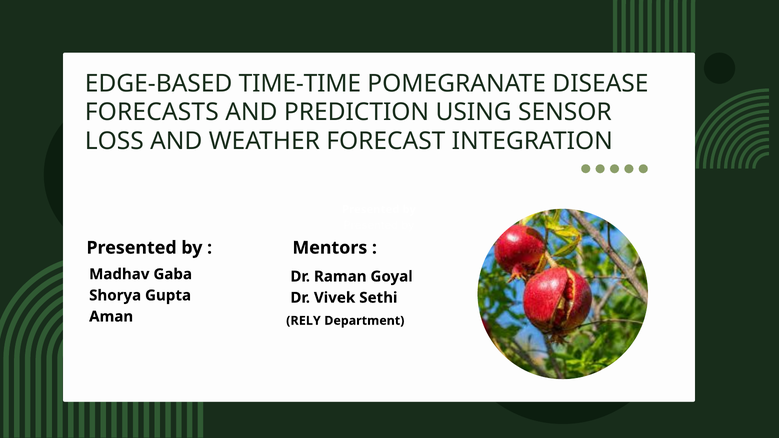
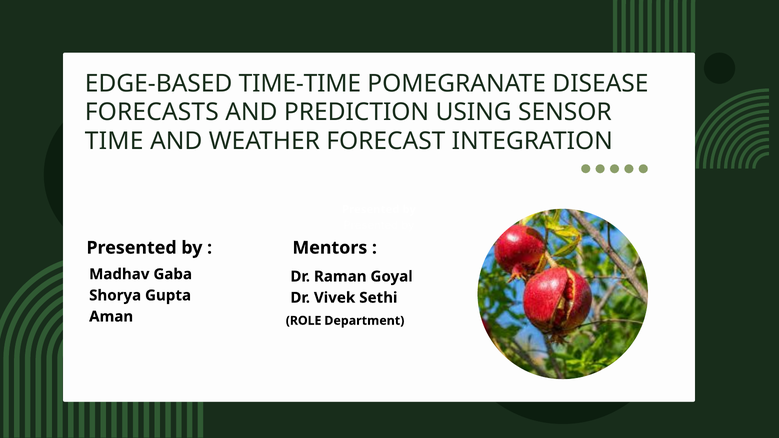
LOSS: LOSS -> TIME (114, 141)
RELY: RELY -> ROLE (304, 321)
